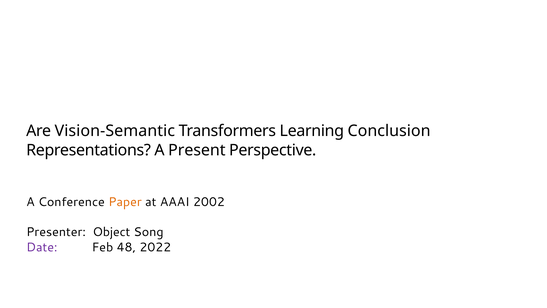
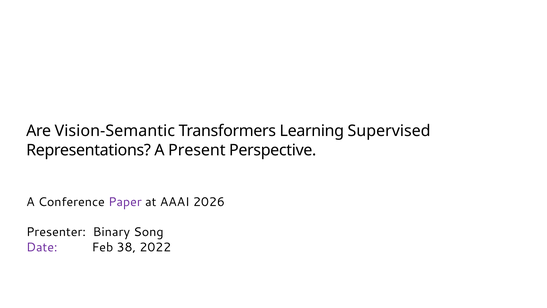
Conclusion: Conclusion -> Supervised (389, 131)
Paper colour: orange -> purple (125, 202)
2002: 2002 -> 2026 (209, 202)
Object: Object -> Binary (111, 232)
48: 48 -> 38 (126, 247)
